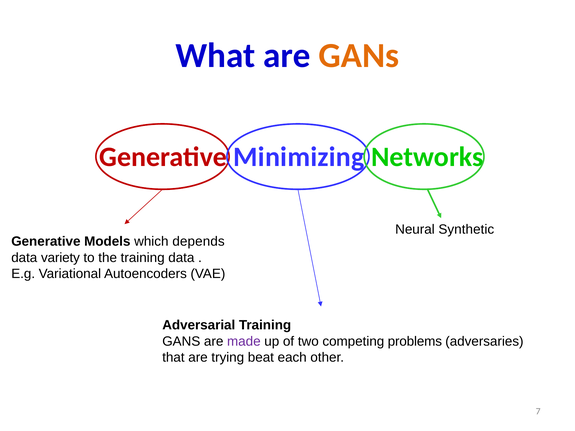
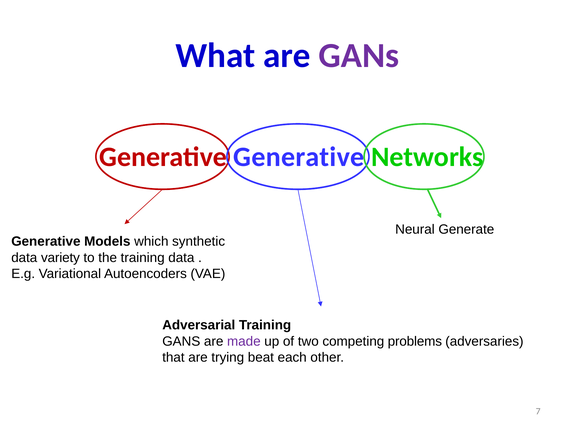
GANs colour: orange -> purple (359, 56)
Generative Minimizing: Minimizing -> Generative (299, 157)
Synthetic: Synthetic -> Generate (466, 229)
depends: depends -> synthetic (199, 242)
